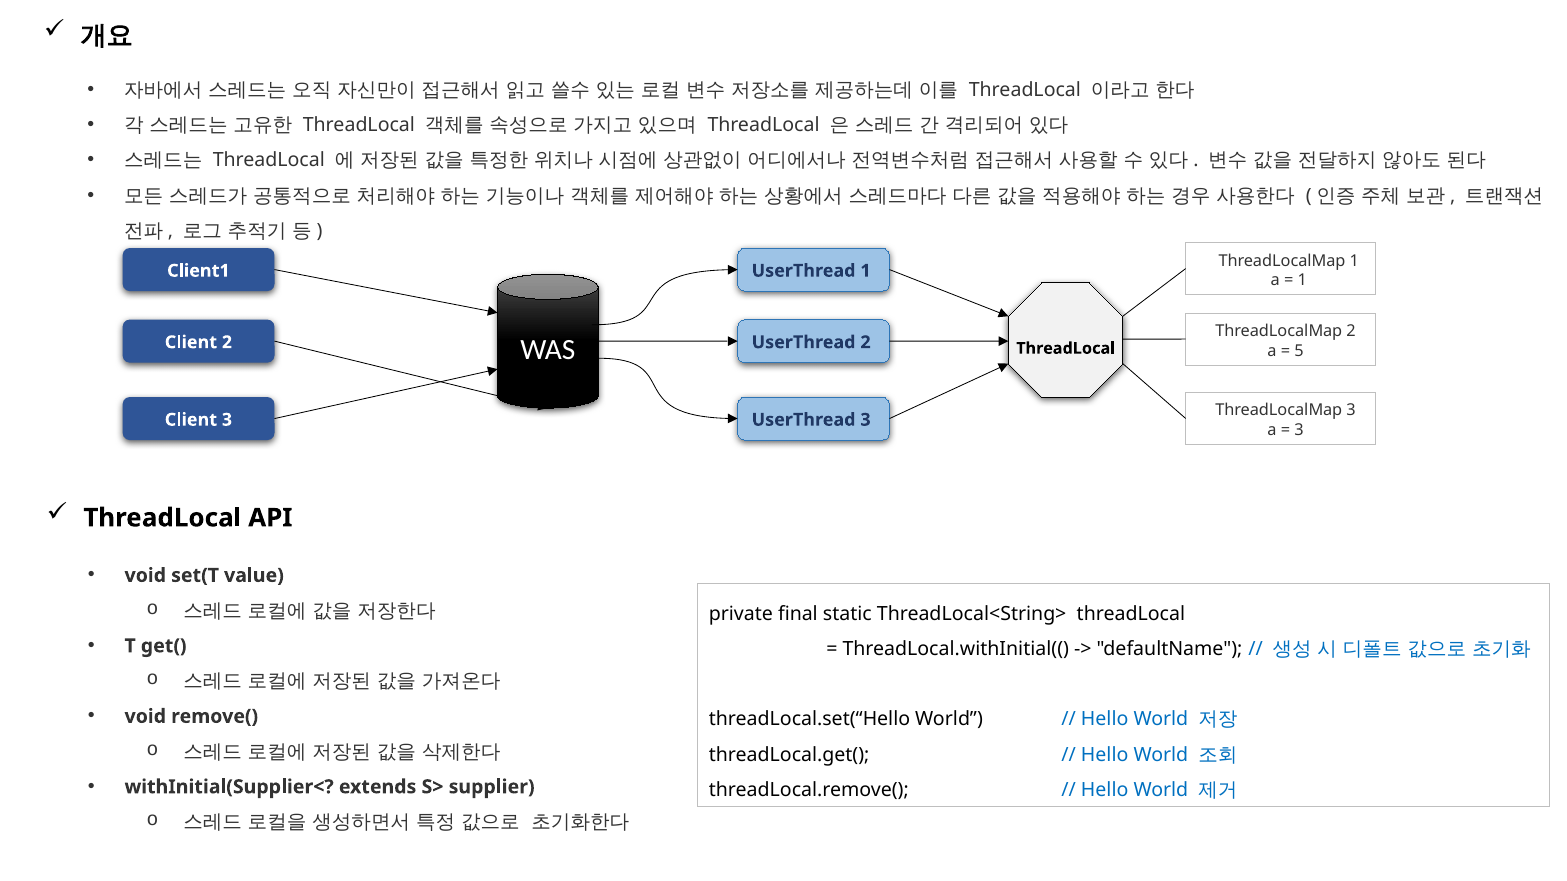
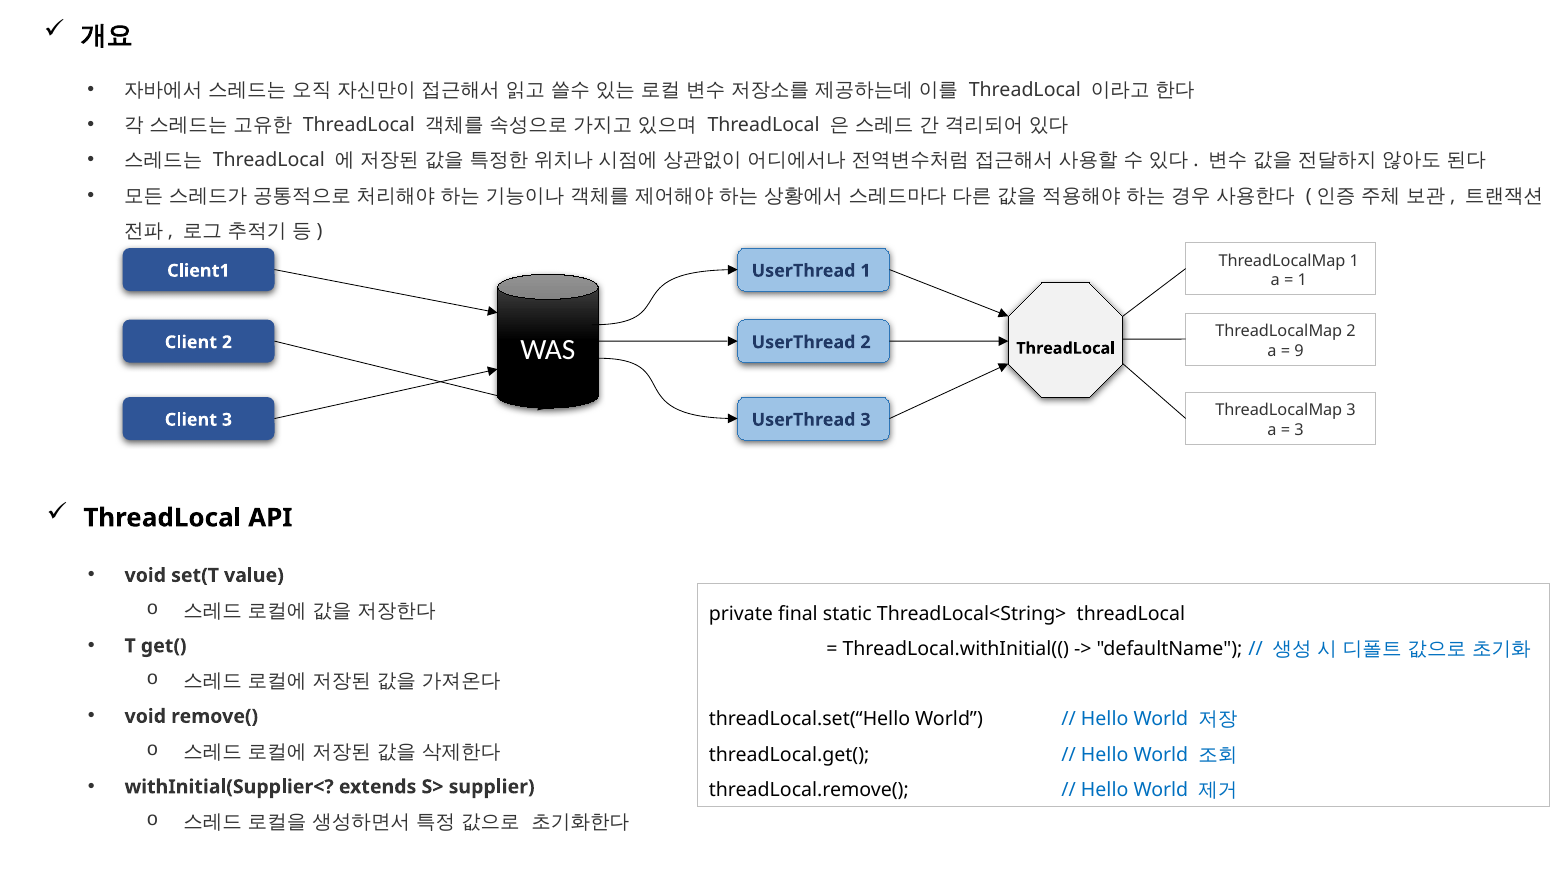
5: 5 -> 9 (1299, 351)
